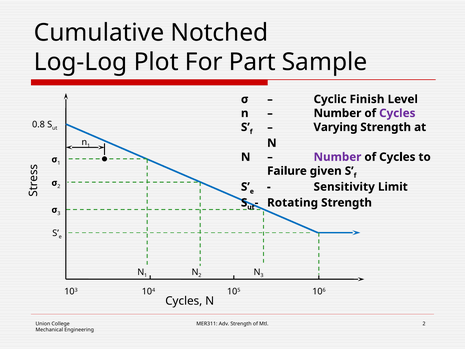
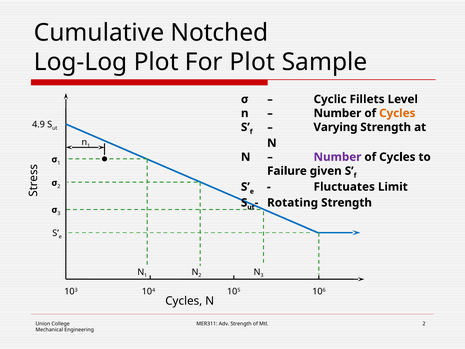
For Part: Part -> Plot (252, 62)
Finish: Finish -> Fillets (367, 99)
Cycles colour: purple -> orange (397, 113)
0.8: 0.8 -> 4.9 (38, 125)
Sensitivity: Sensitivity -> Fluctuates (344, 187)
